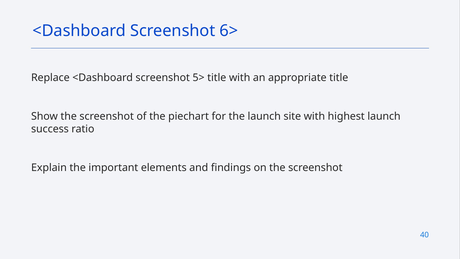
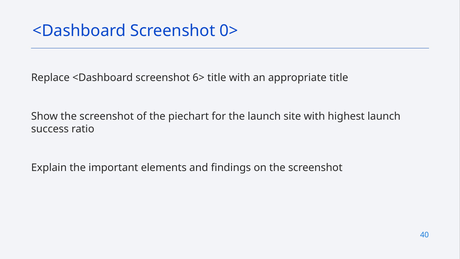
6>: 6> -> 0> (229, 31)
5>: 5> -> 6> (199, 78)
